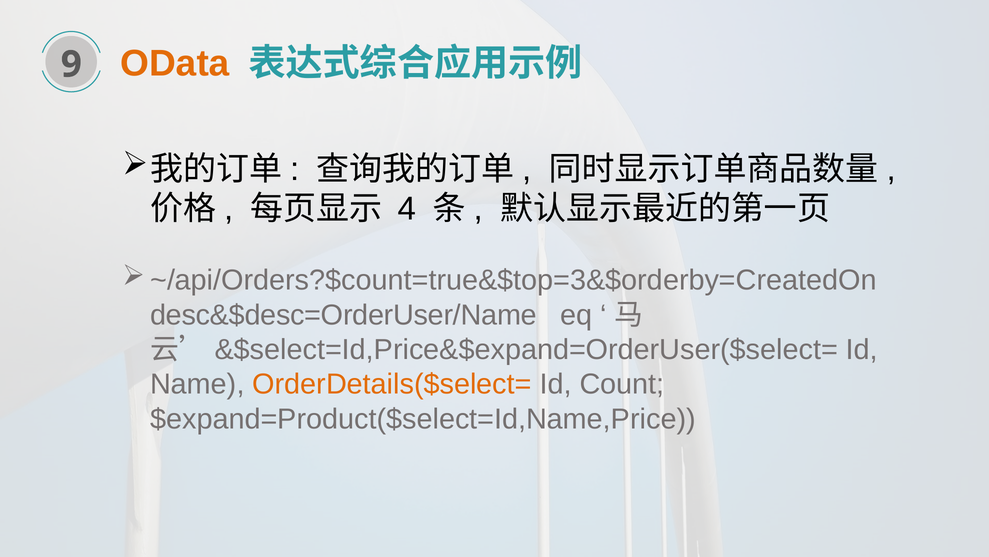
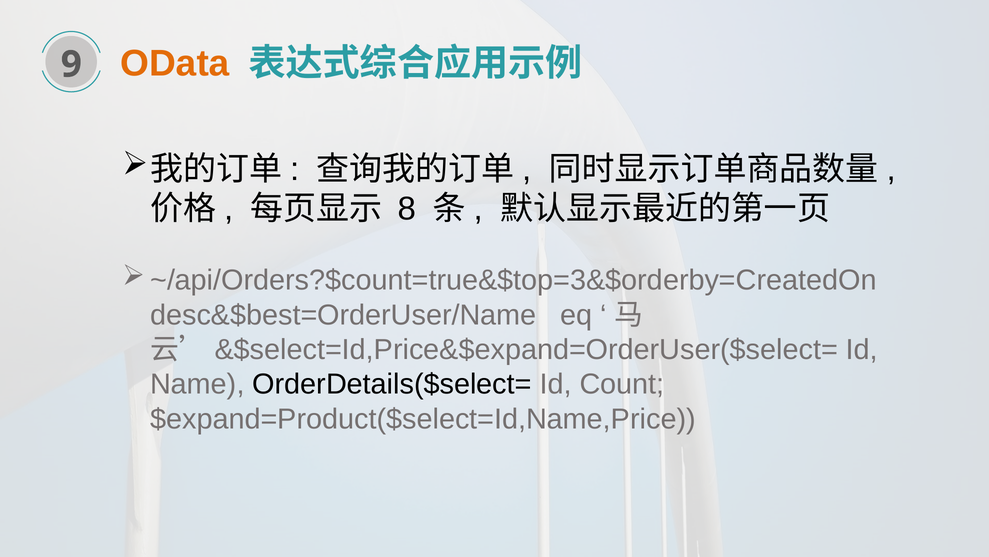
4: 4 -> 8 (407, 209)
desc&$desc=OrderUser/Name: desc&$desc=OrderUser/Name -> desc&$best=OrderUser/Name (343, 315)
OrderDetails($select= colour: orange -> black (392, 384)
